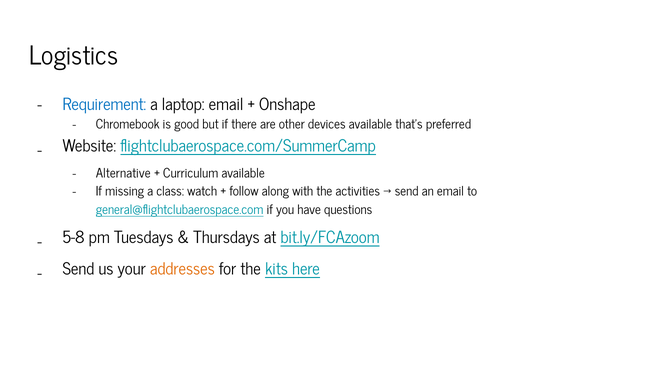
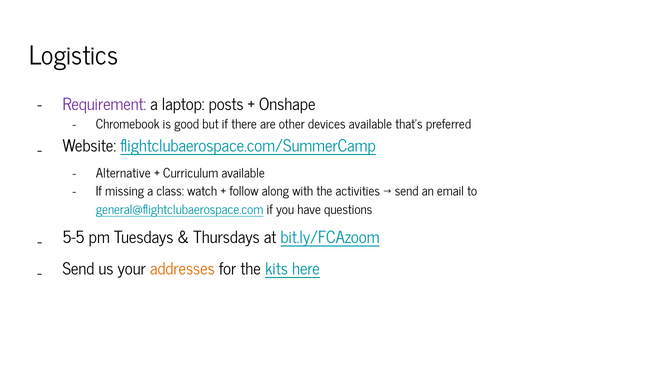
Requirement colour: blue -> purple (104, 105)
laptop email: email -> posts (226, 105)
5-8: 5-8 -> 5-5 (74, 238)
